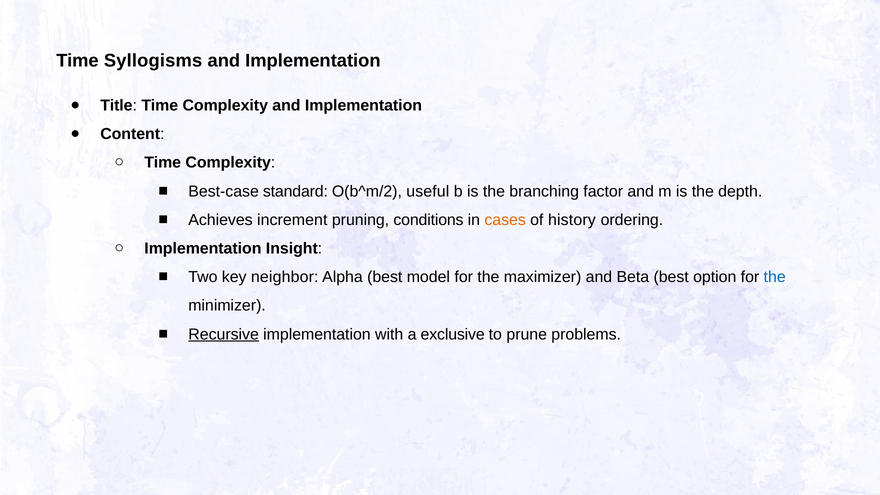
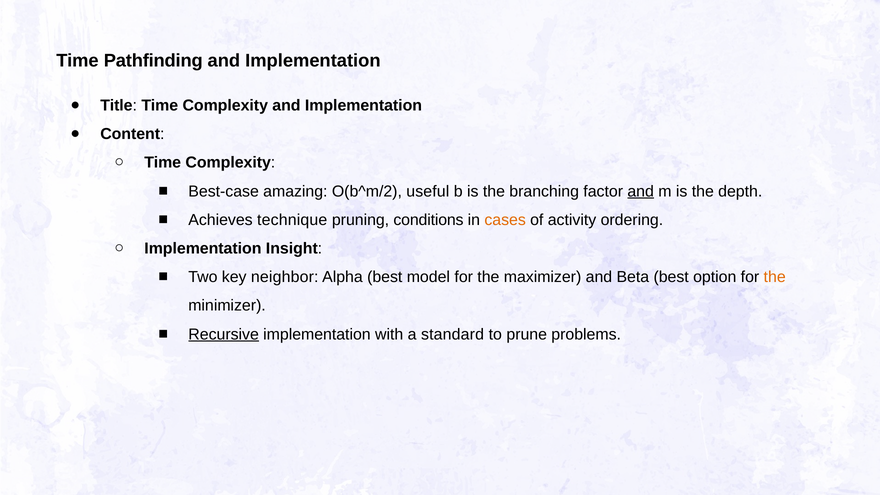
Syllogisms: Syllogisms -> Pathfinding (153, 61)
standard: standard -> amazing (295, 191)
and underline: none -> present (641, 191)
increment: increment -> technique (292, 220)
history: history -> activity (572, 220)
the colour: blue -> orange (775, 277)
exclusive: exclusive -> standard (453, 334)
